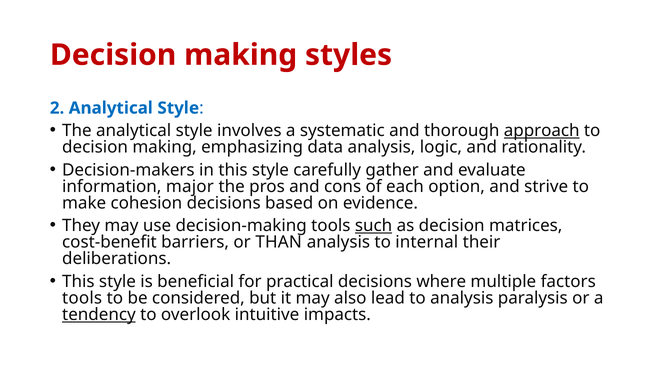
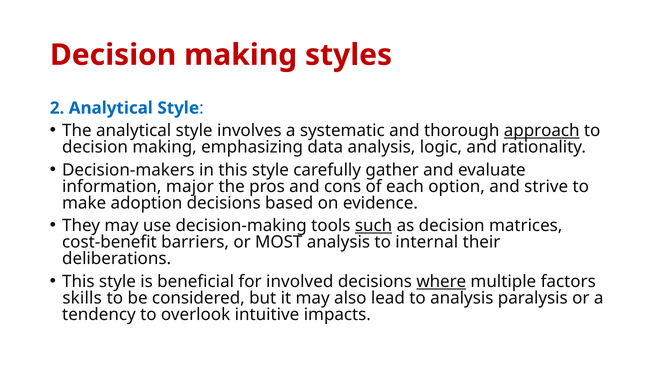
cohesion: cohesion -> adoption (146, 203)
THAN: THAN -> MOST (279, 242)
practical: practical -> involved (300, 281)
where underline: none -> present (441, 281)
tools: tools -> skills (82, 298)
tendency underline: present -> none (99, 315)
